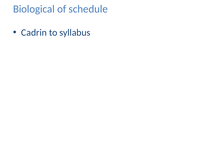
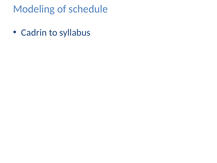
Biological: Biological -> Modeling (34, 9)
